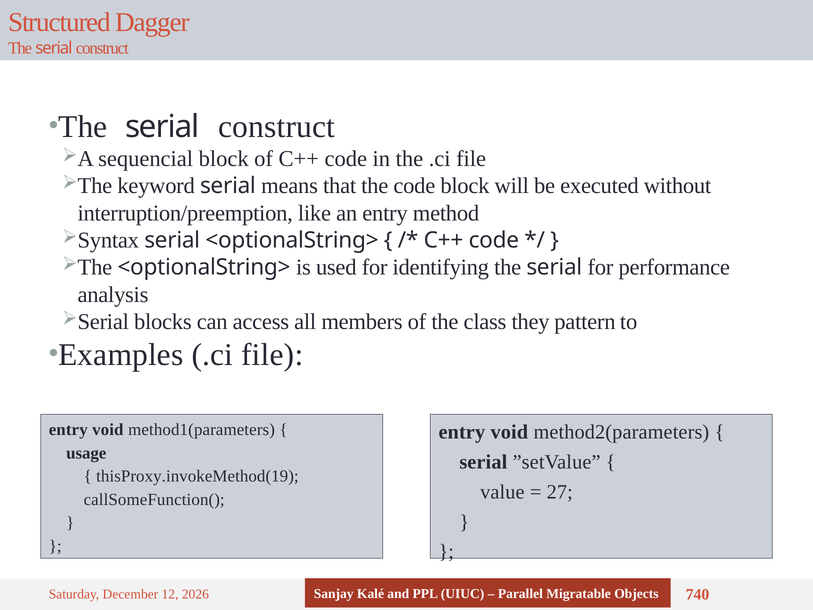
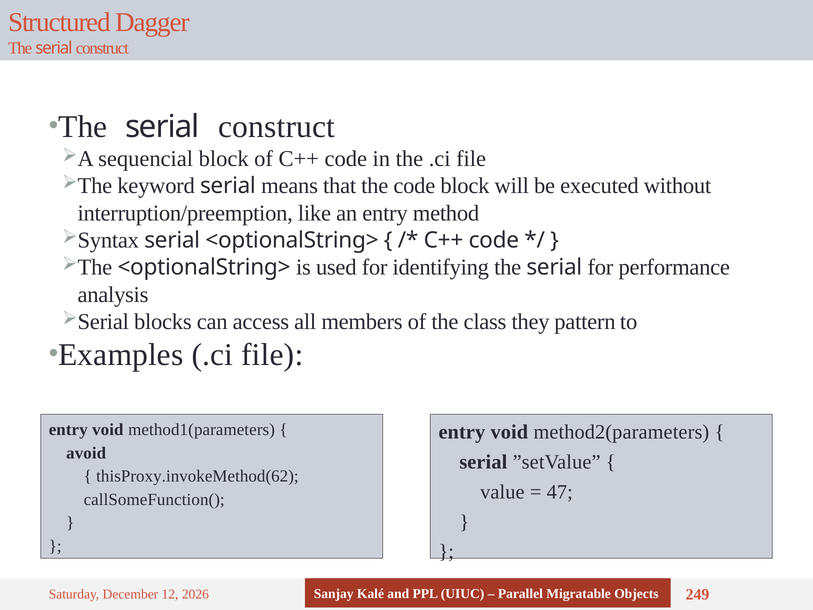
usage: usage -> avoid (86, 453)
thisProxy.invokeMethod(19: thisProxy.invokeMethod(19 -> thisProxy.invokeMethod(62 (197, 476)
27: 27 -> 47 (560, 492)
740: 740 -> 249 (698, 594)
